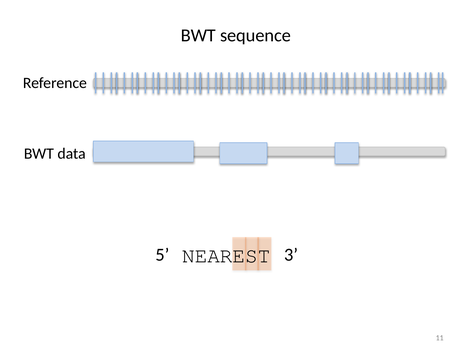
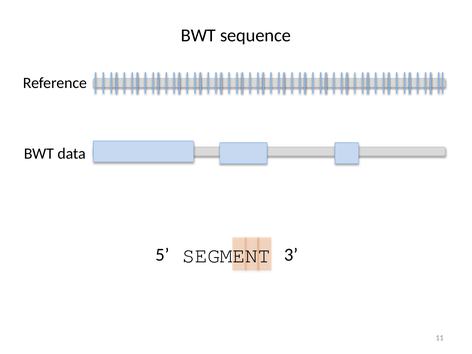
NEAREST: NEAREST -> SEGMENT (226, 256)
